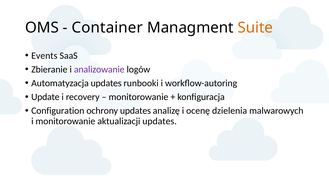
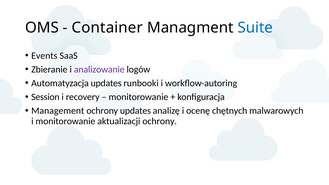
Suite colour: orange -> blue (255, 28)
Update: Update -> Session (45, 97)
Configuration: Configuration -> Management (58, 111)
dzielenia: dzielenia -> chętnych (230, 111)
aktualizacji updates: updates -> ochrony (160, 121)
